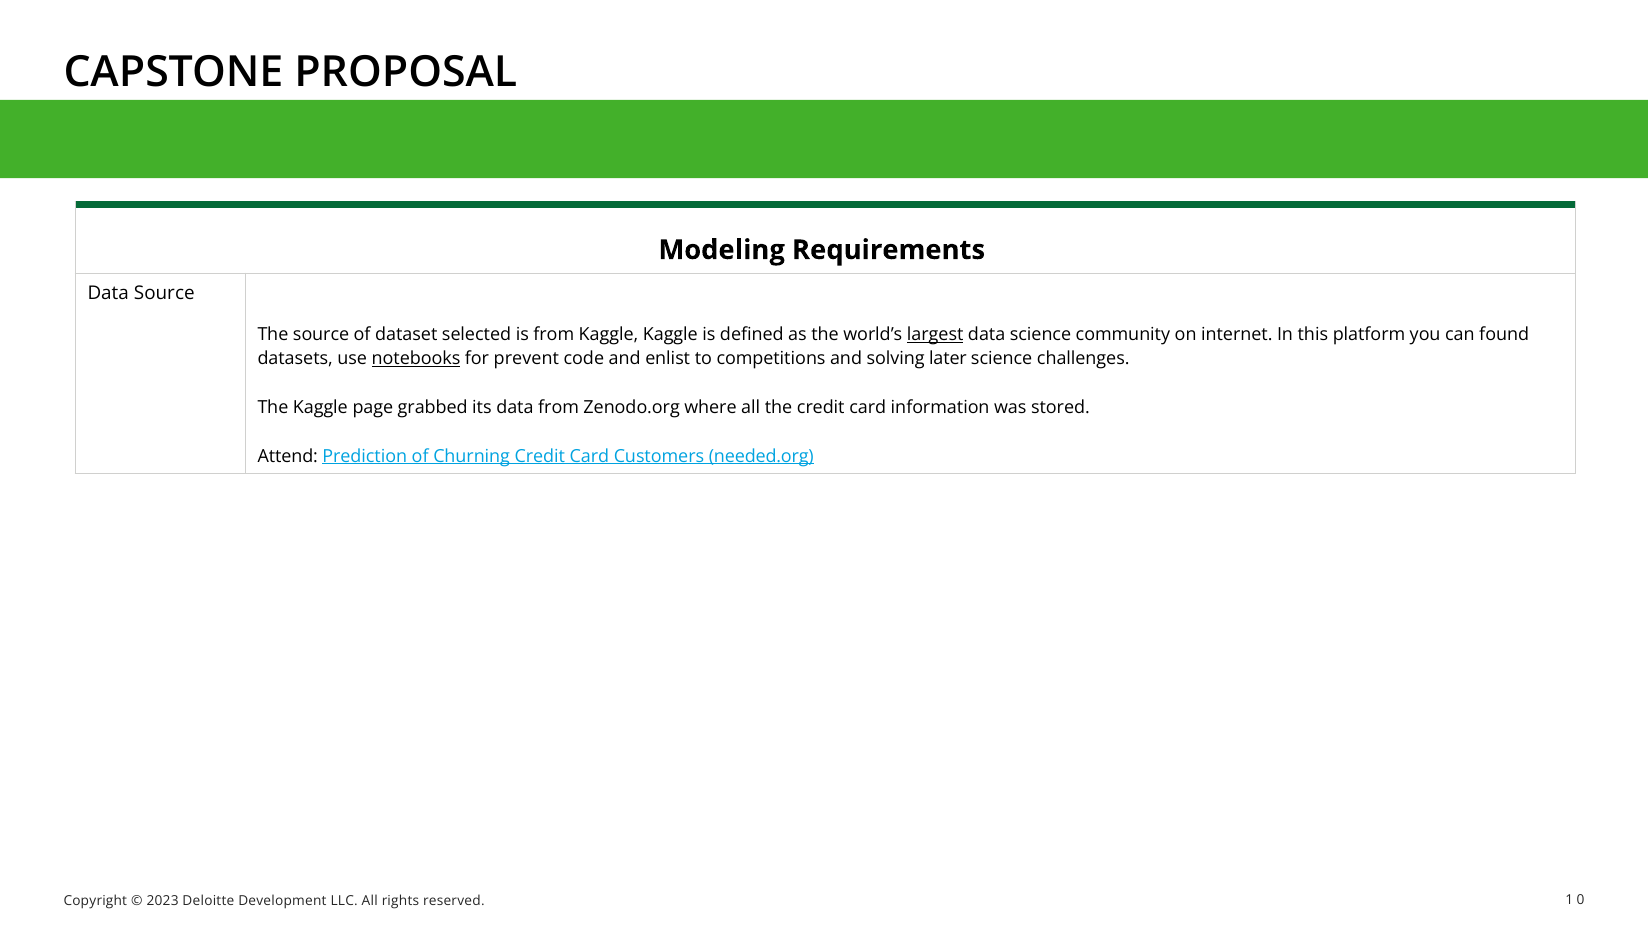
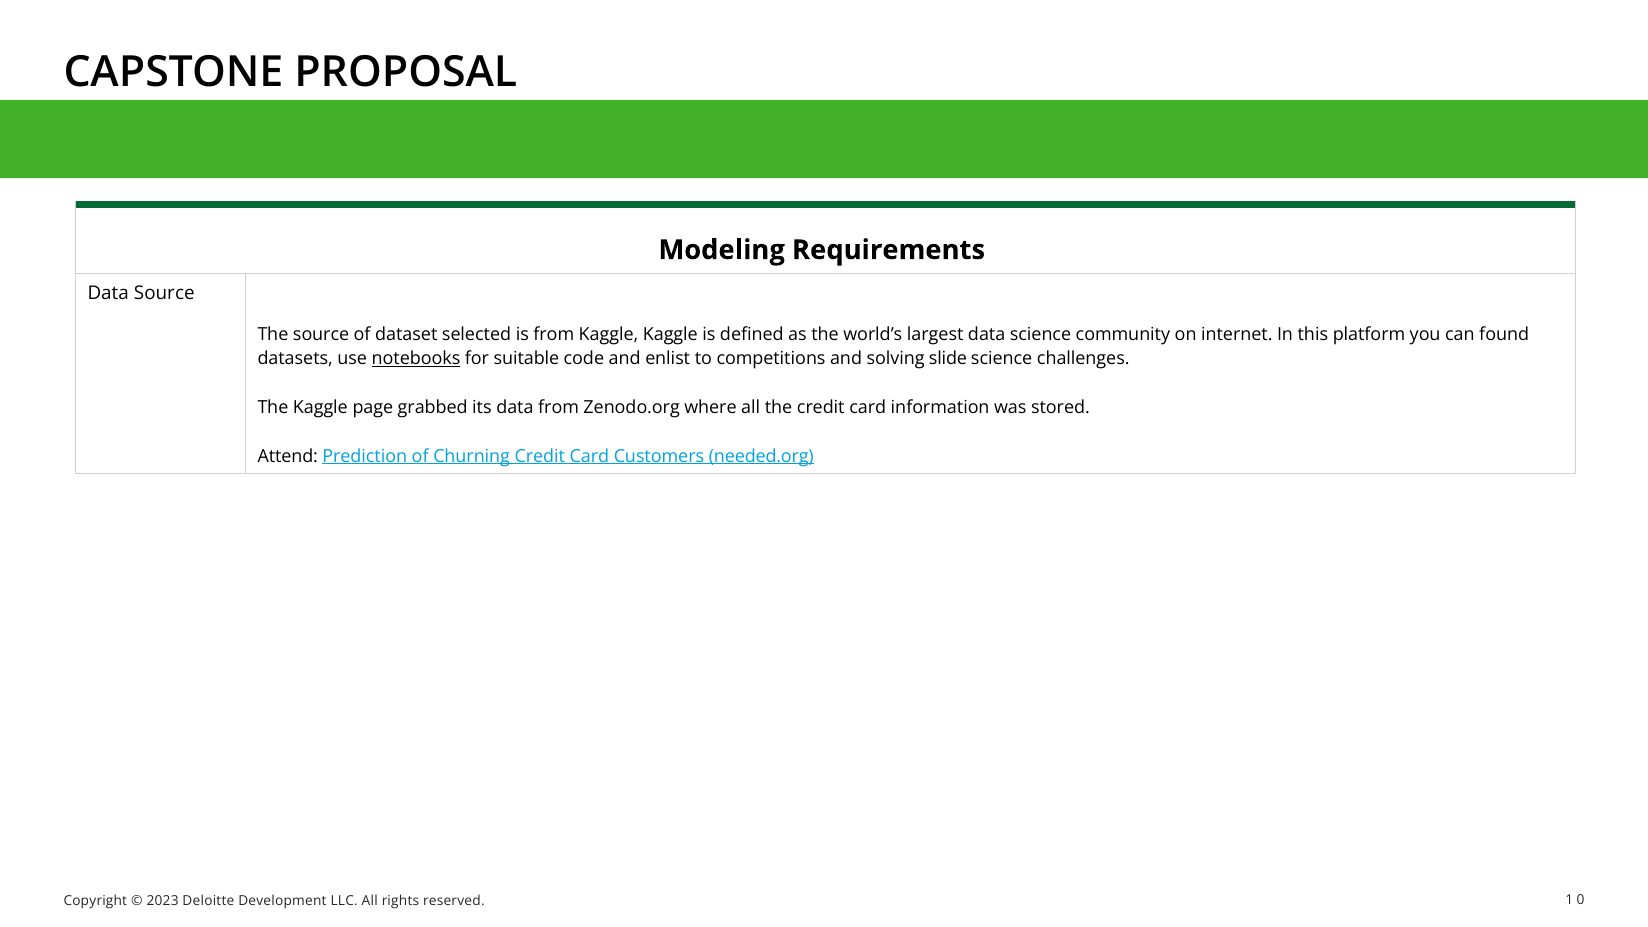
largest underline: present -> none (935, 335)
prevent: prevent -> suitable (526, 359)
later: later -> slide (948, 359)
